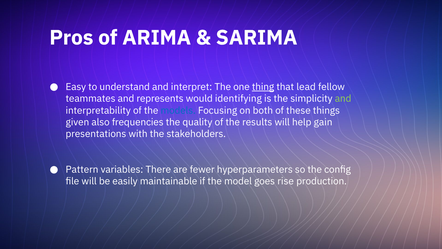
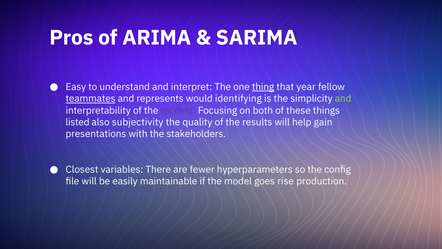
lead: lead -> year (306, 87)
teammates underline: none -> present (91, 99)
models colour: blue -> purple (178, 110)
given: given -> listed (77, 122)
frequencies: frequencies -> subjectivity (138, 122)
Pattern: Pattern -> Closest (82, 169)
